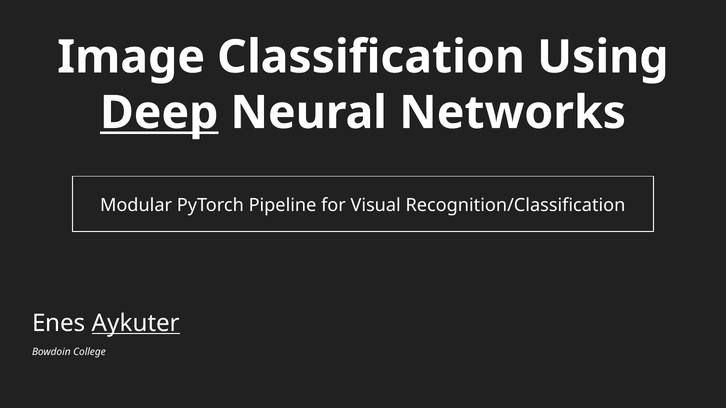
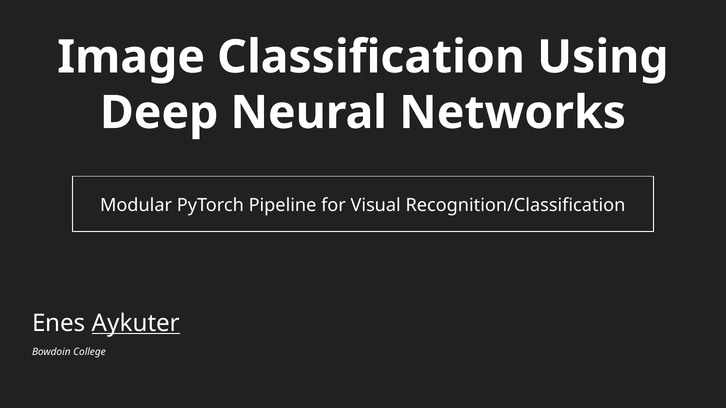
Deep underline: present -> none (159, 113)
